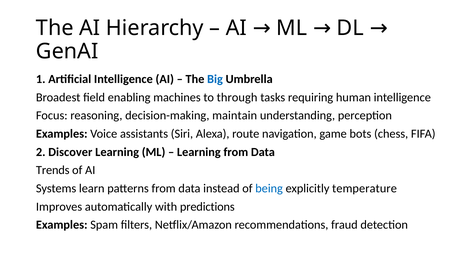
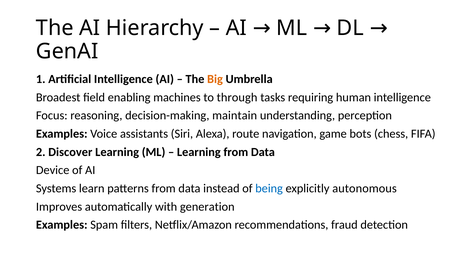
Big colour: blue -> orange (215, 79)
Trends: Trends -> Device (53, 170)
temperature: temperature -> autonomous (365, 188)
predictions: predictions -> generation (207, 206)
